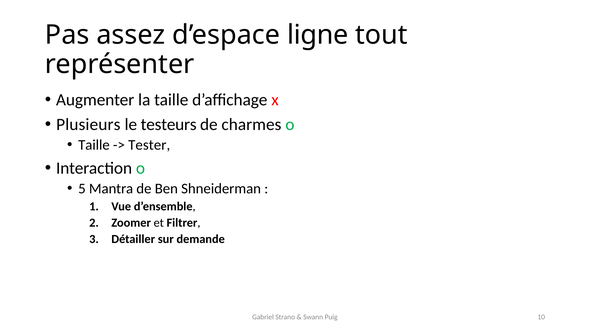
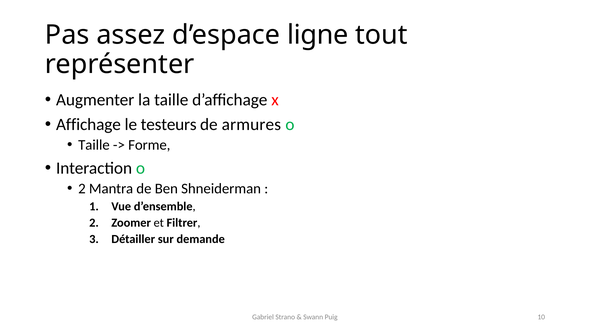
Plusieurs: Plusieurs -> Affichage (88, 124)
charmes: charmes -> armures (251, 124)
Tester: Tester -> Forme (149, 145)
5: 5 -> 2 (82, 189)
